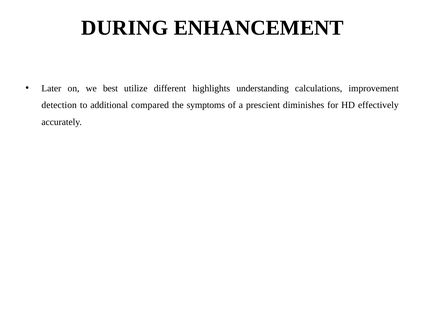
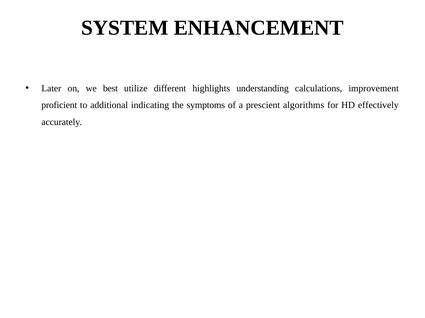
DURING: DURING -> SYSTEM (125, 28)
detection: detection -> proficient (59, 105)
compared: compared -> indicating (150, 105)
diminishes: diminishes -> algorithms (304, 105)
